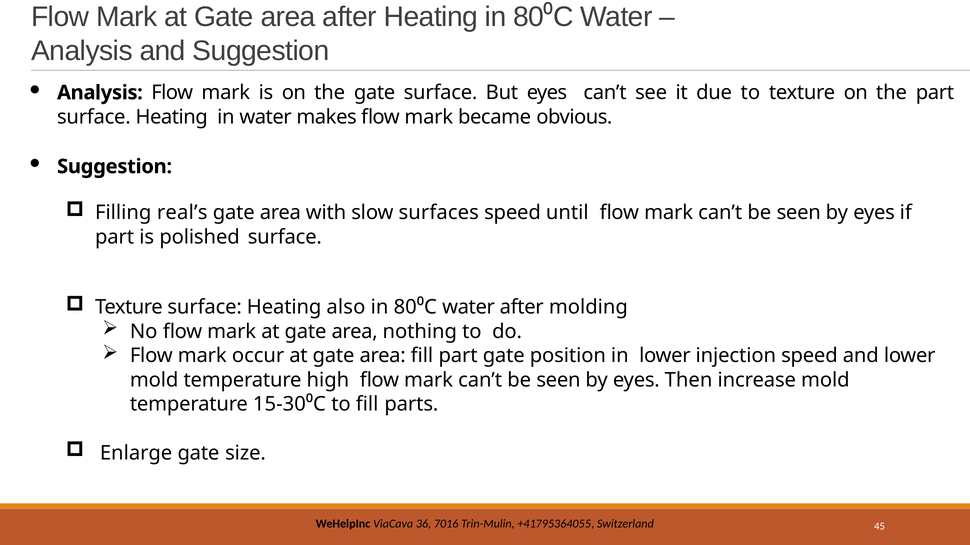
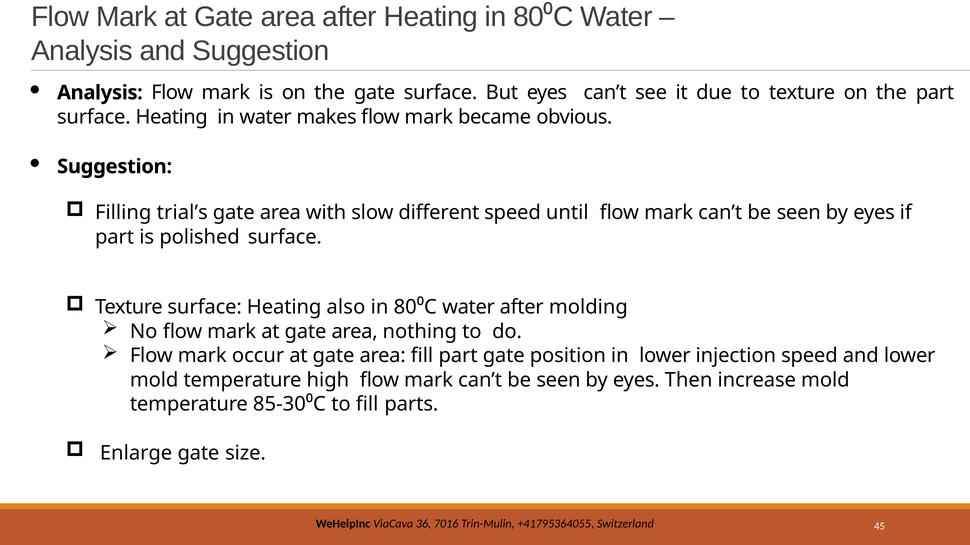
real’s: real’s -> trial’s (182, 213)
surfaces: surfaces -> different (439, 213)
15-30⁰C: 15-30⁰C -> 85-30⁰C (289, 405)
